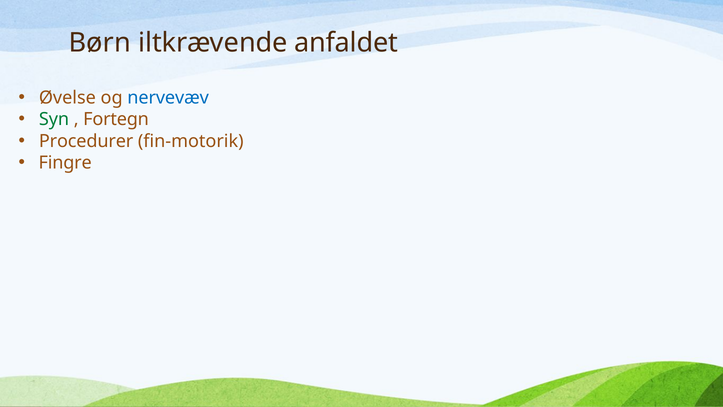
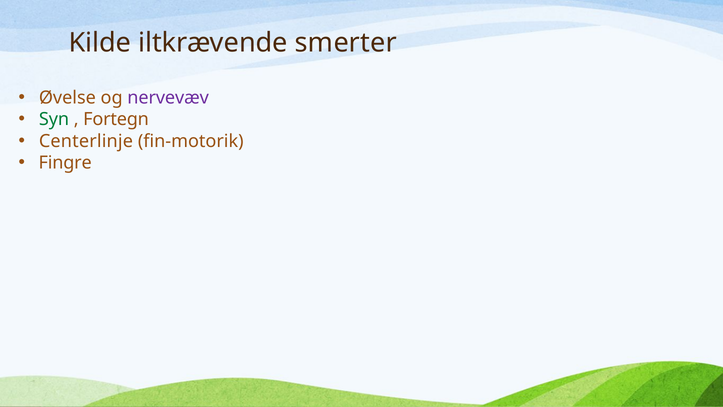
Børn: Børn -> Kilde (100, 43)
anfaldet: anfaldet -> smerter (346, 43)
nervevæv colour: blue -> purple (168, 98)
Procedurer: Procedurer -> Centerlinje (86, 141)
